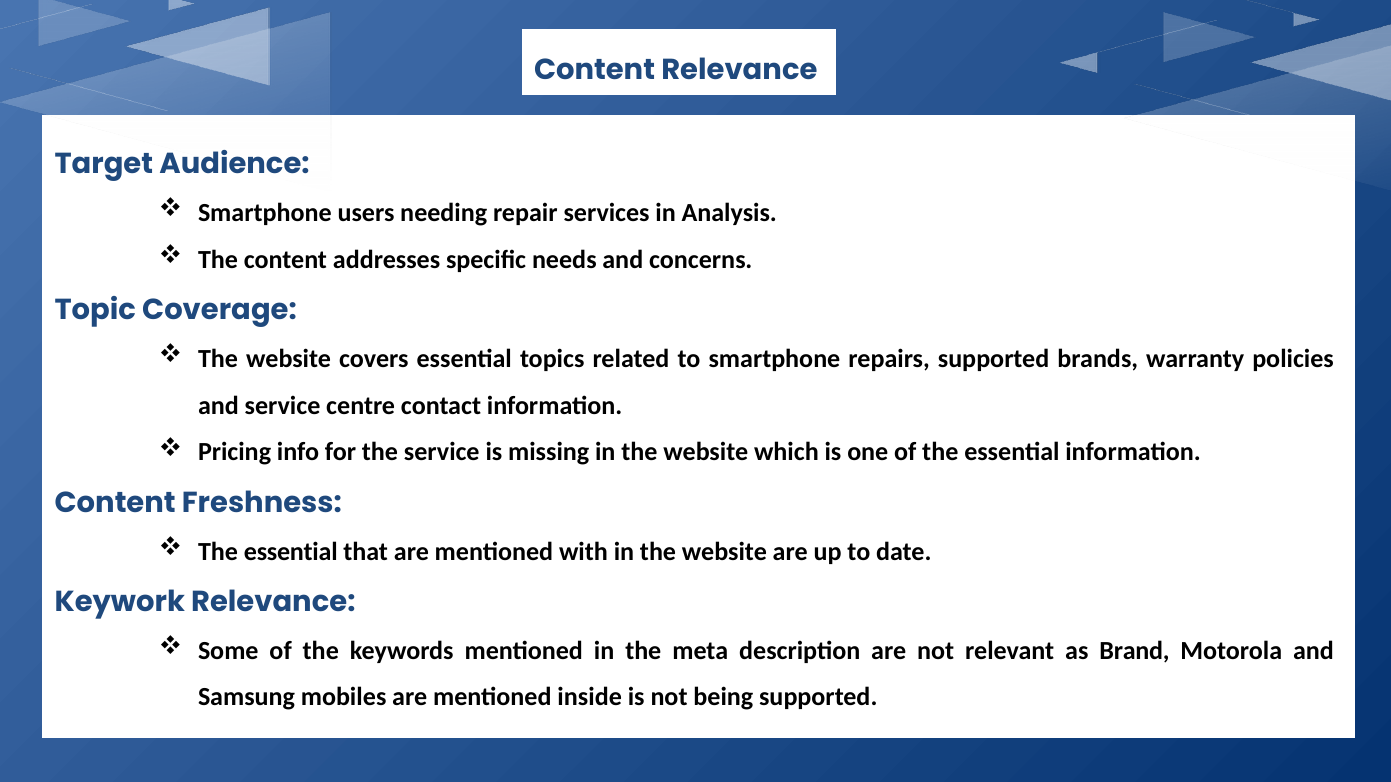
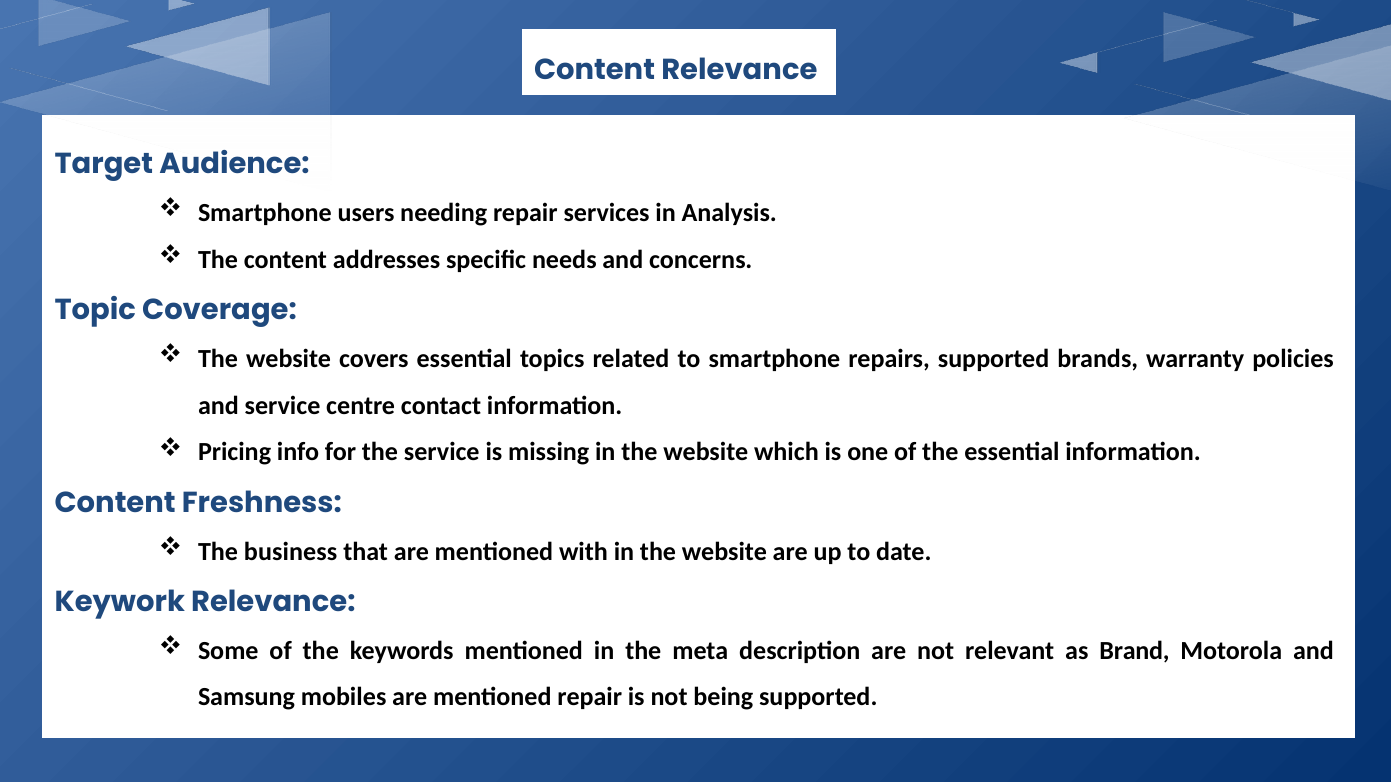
essential: essential -> business (291, 552)
mentioned inside: inside -> repair (590, 698)
